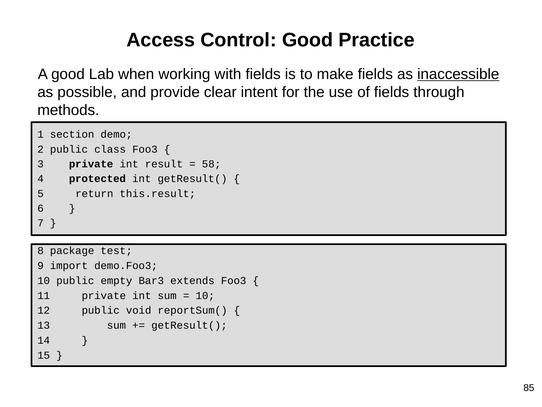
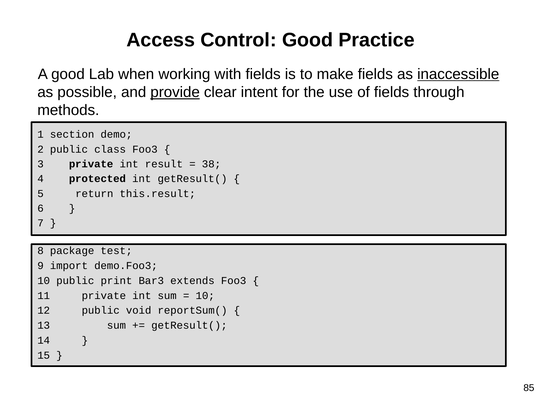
provide underline: none -> present (175, 92)
58: 58 -> 38 (211, 164)
empty: empty -> print (116, 280)
